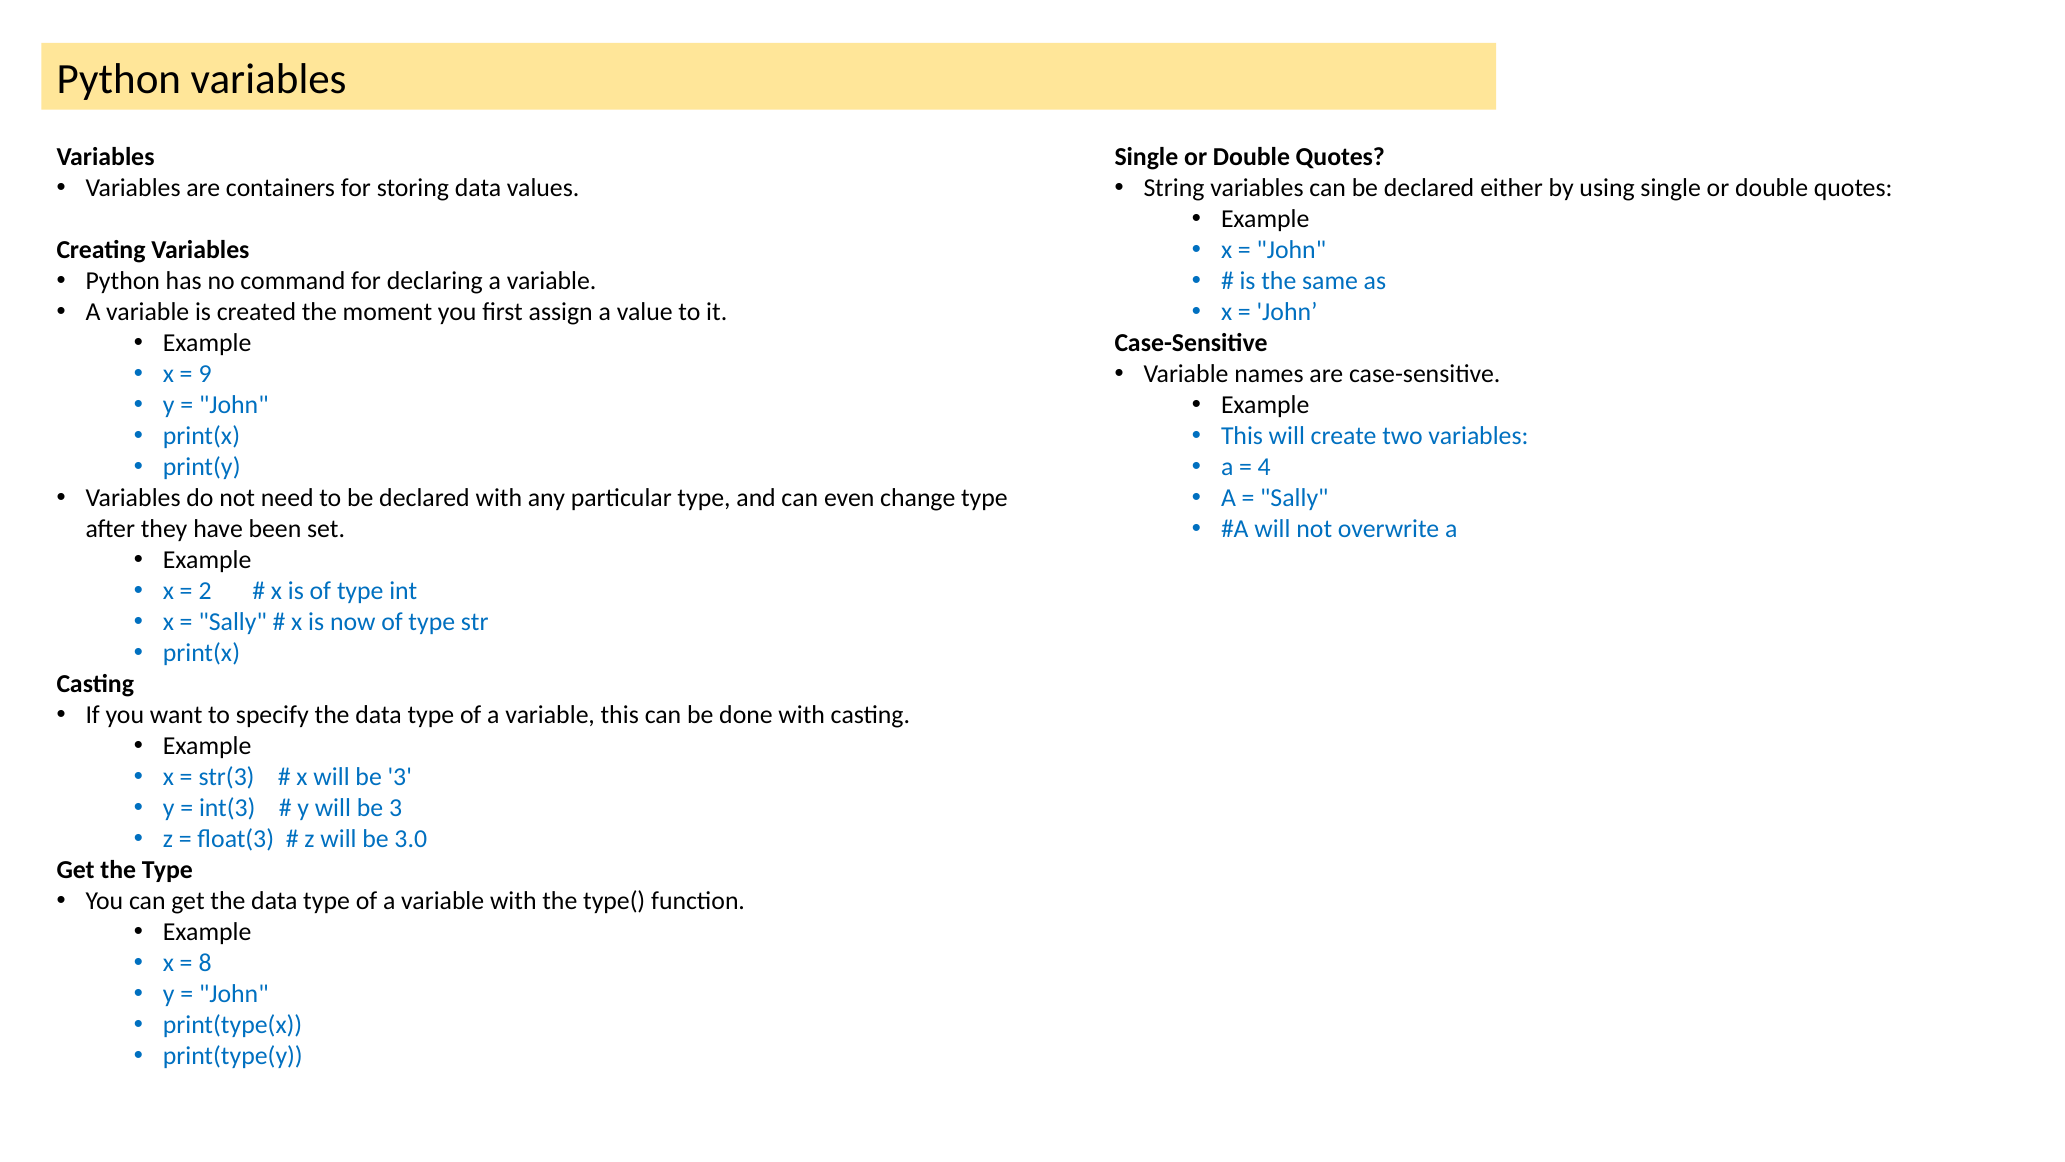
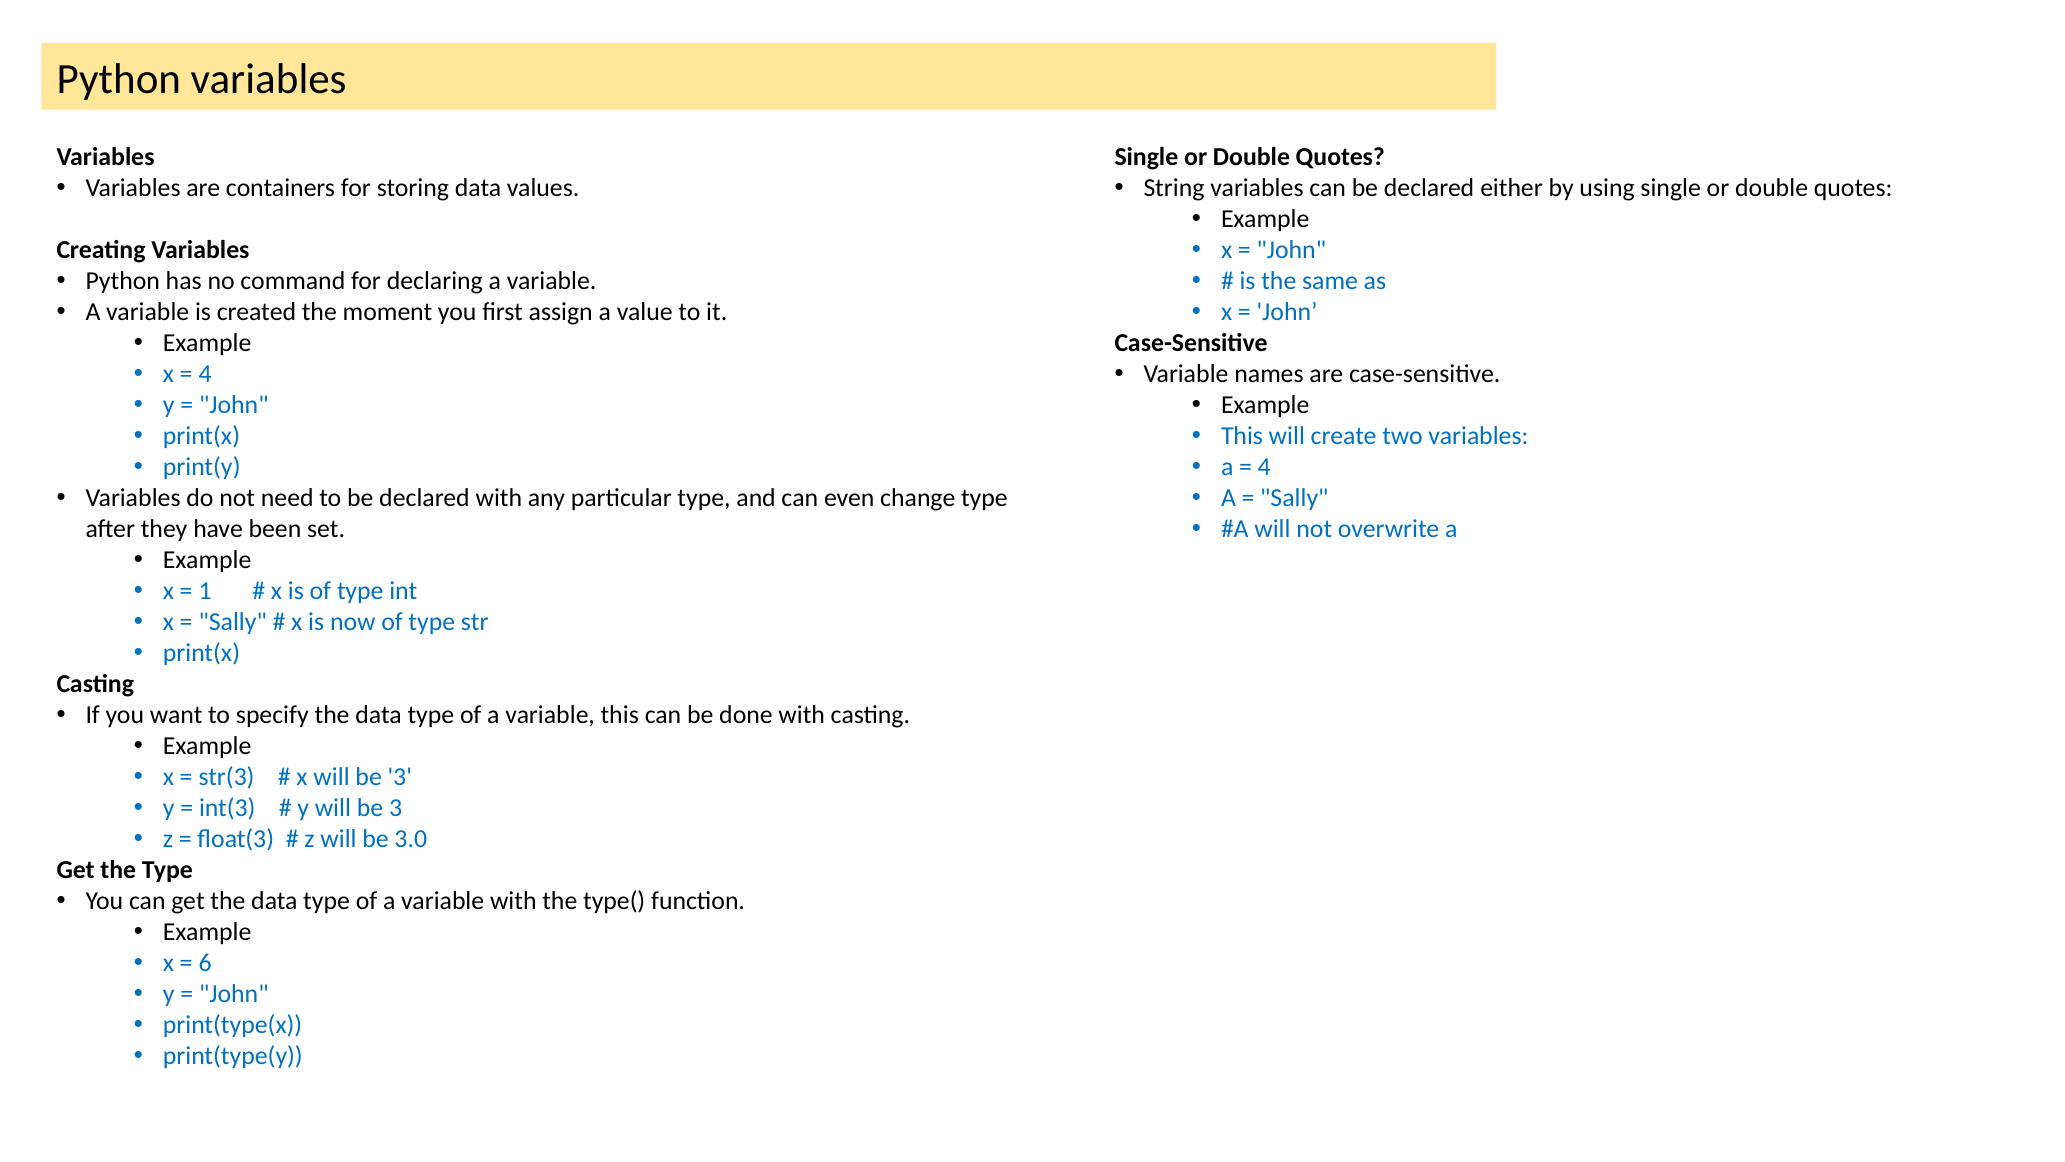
9: 9 -> 4 (205, 374)
2: 2 -> 1 (205, 591)
8: 8 -> 6 (205, 963)
